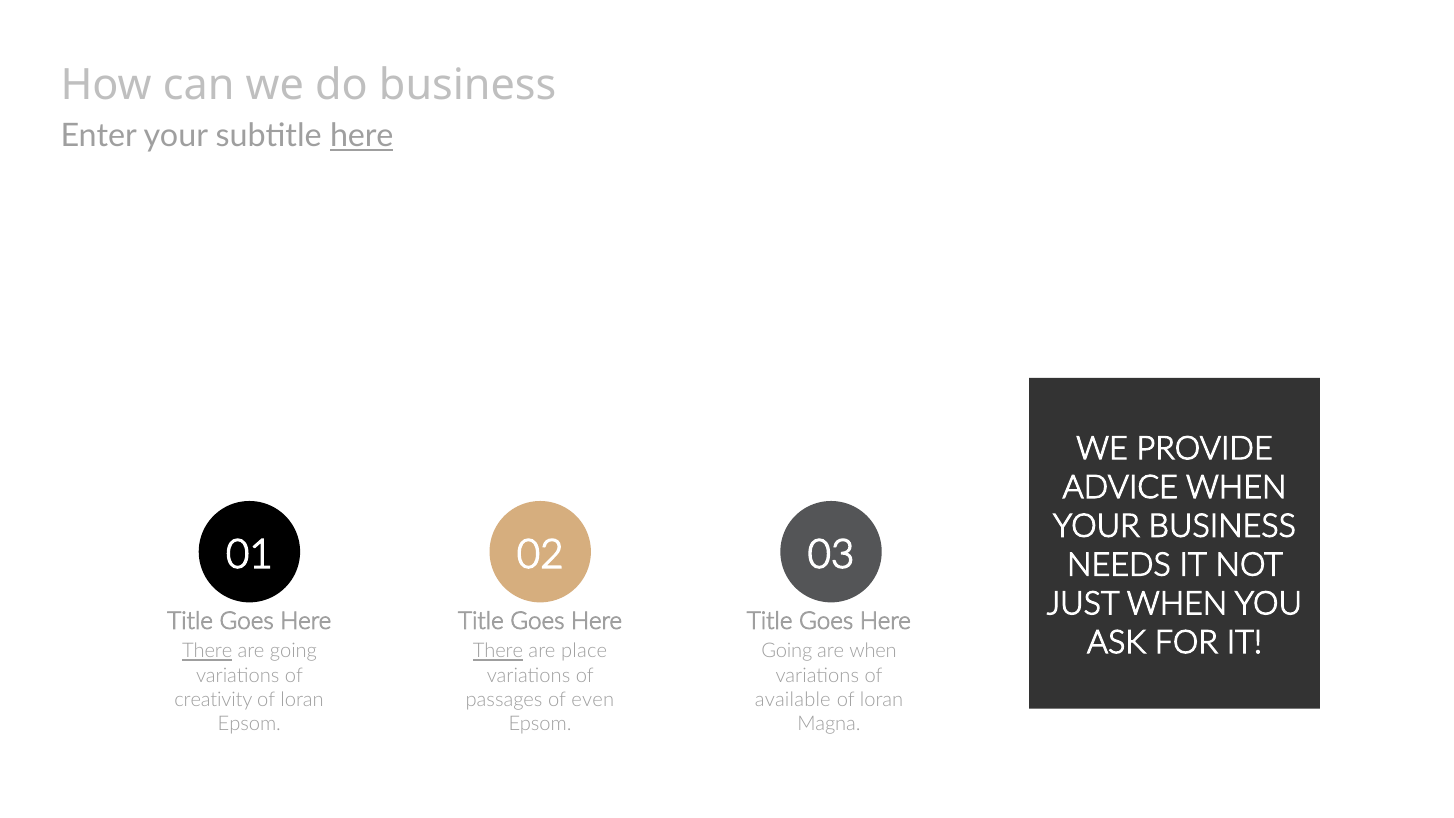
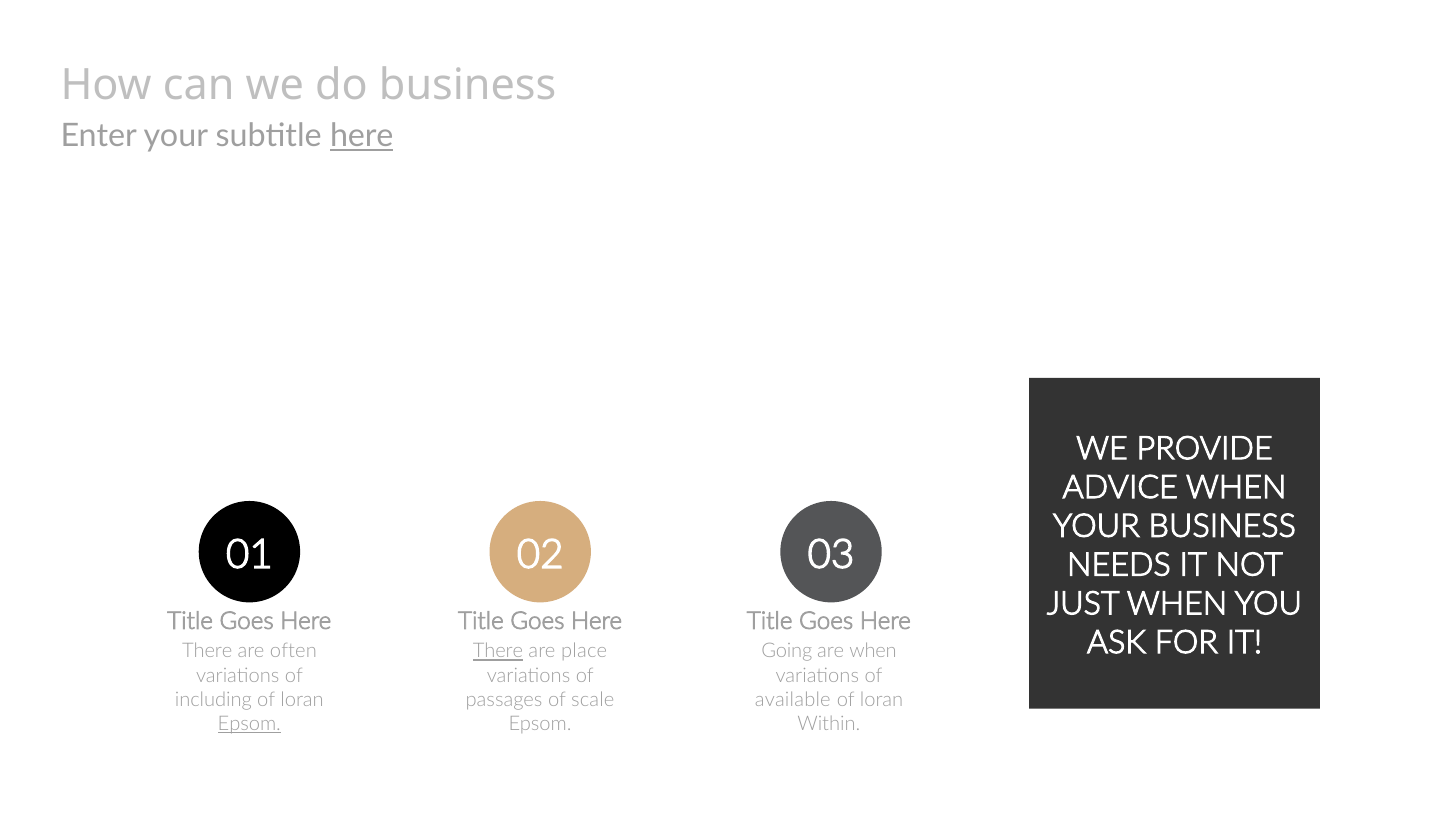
There underline: present -> none (207, 651)
are going: going -> often (293, 651)
creativity: creativity -> including (213, 700)
even: even -> scale (593, 700)
Epsom underline: none -> present (249, 724)
Magna: Magna -> Within (829, 724)
